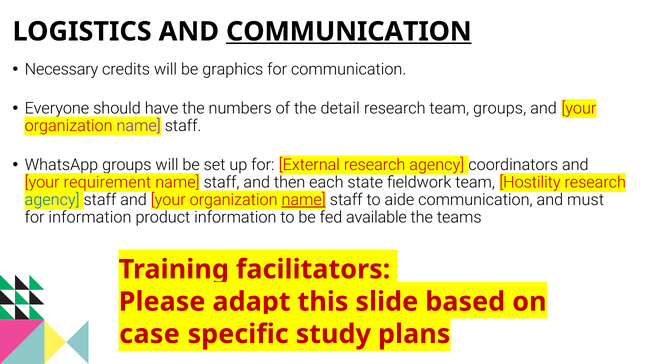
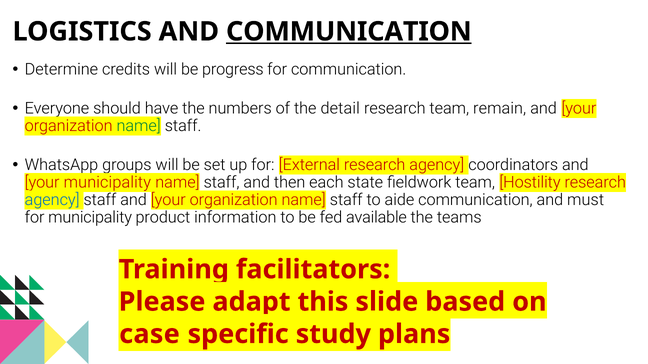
Necessary: Necessary -> Determine (61, 70)
graphics: graphics -> progress (233, 70)
team groups: groups -> remain (500, 109)
name colour: purple -> green (139, 126)
requirement: requirement -> municipality (107, 183)
name underline: present -> none (304, 200)
for information: information -> municipality (90, 218)
